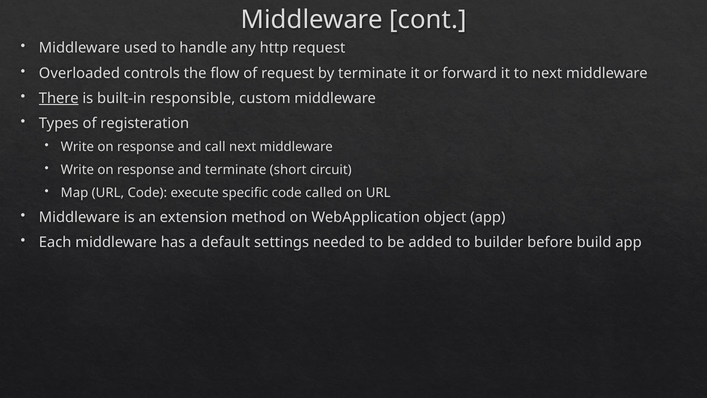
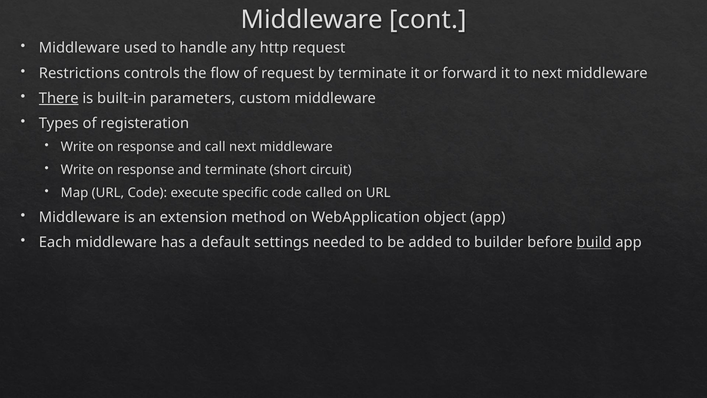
Overloaded: Overloaded -> Restrictions (79, 73)
responsible: responsible -> parameters (193, 98)
build underline: none -> present (594, 242)
